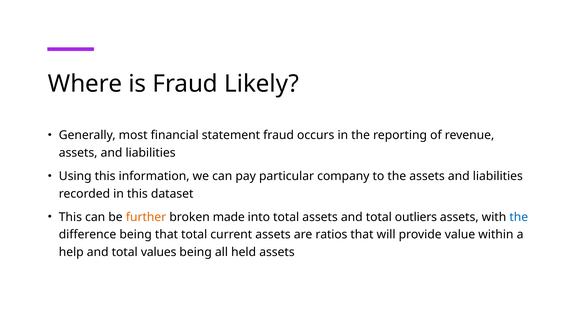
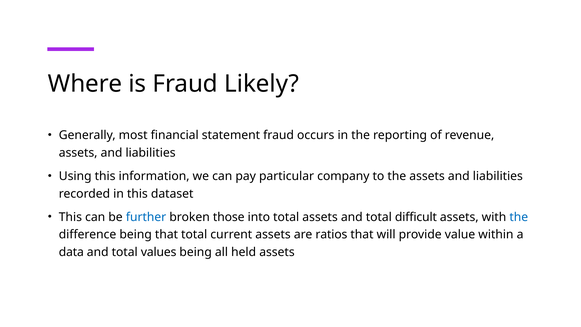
further colour: orange -> blue (146, 217)
made: made -> those (229, 217)
outliers: outliers -> difficult (416, 217)
help: help -> data (71, 252)
